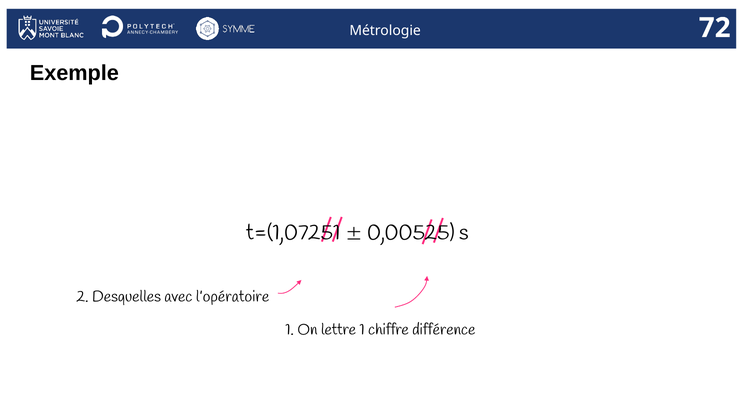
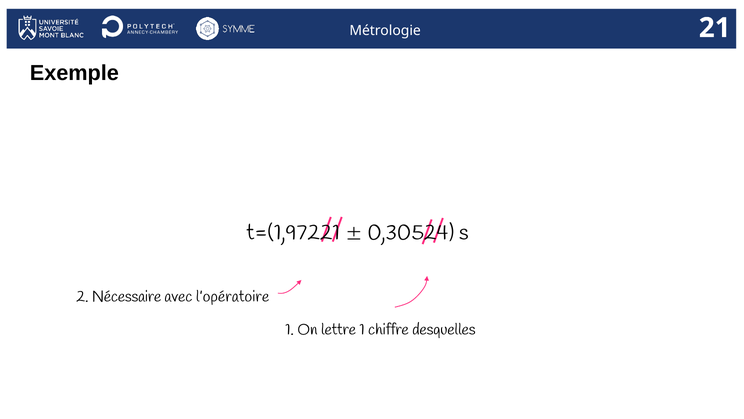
72: 72 -> 21 (715, 28)
t=(1,07251: t=(1,07251 -> t=(1,97221 (293, 232)
0,00525: 0,00525 -> 0,30524 (411, 232)
Desquelles: Desquelles -> Nécessaire (127, 296)
différence: différence -> desquelles (444, 329)
